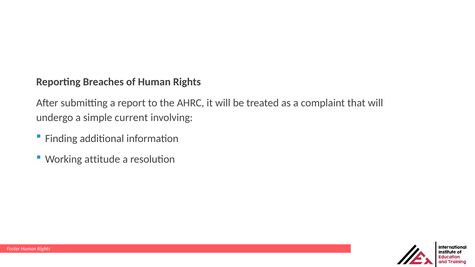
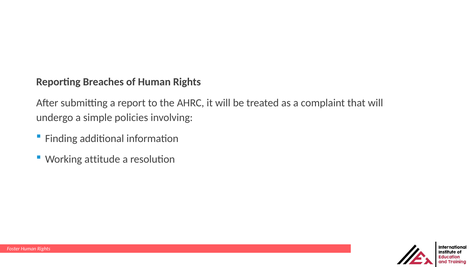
current: current -> policies (131, 118)
